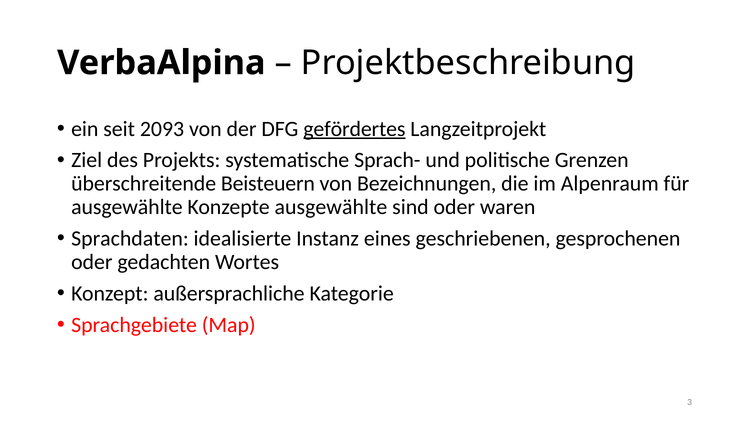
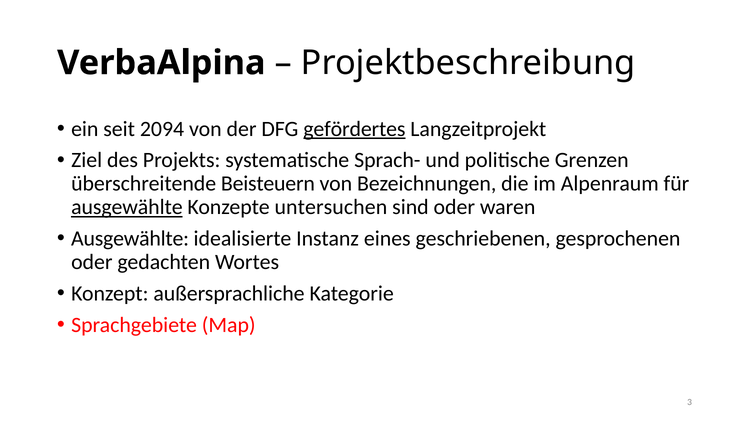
2093: 2093 -> 2094 (162, 129)
ausgewählte underline: none -> present (127, 207)
Konzepte ausgewählte: ausgewählte -> untersuchen (331, 207)
Sprachdaten: Sprachdaten -> Ausgewählte (130, 239)
